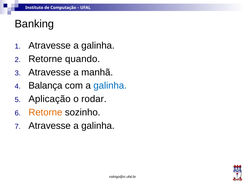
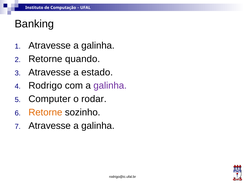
manhã: manhã -> estado (97, 72)
Balança: Balança -> Rodrigo (45, 86)
galinha colour: blue -> purple (110, 86)
Aplicação: Aplicação -> Computer (50, 99)
